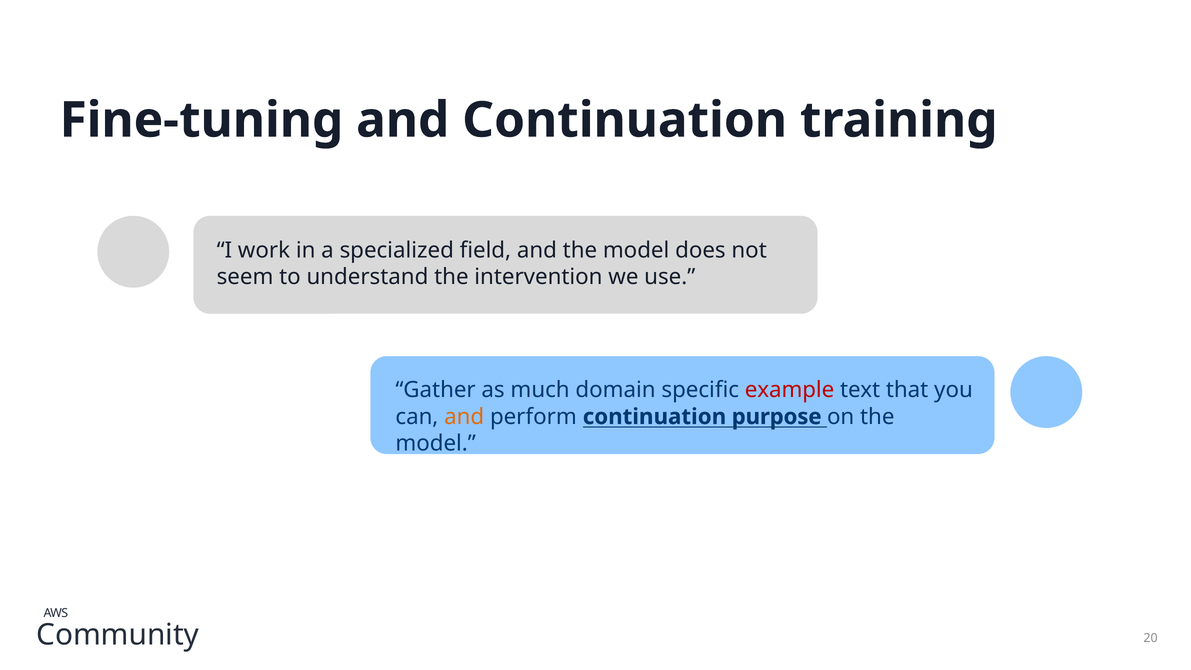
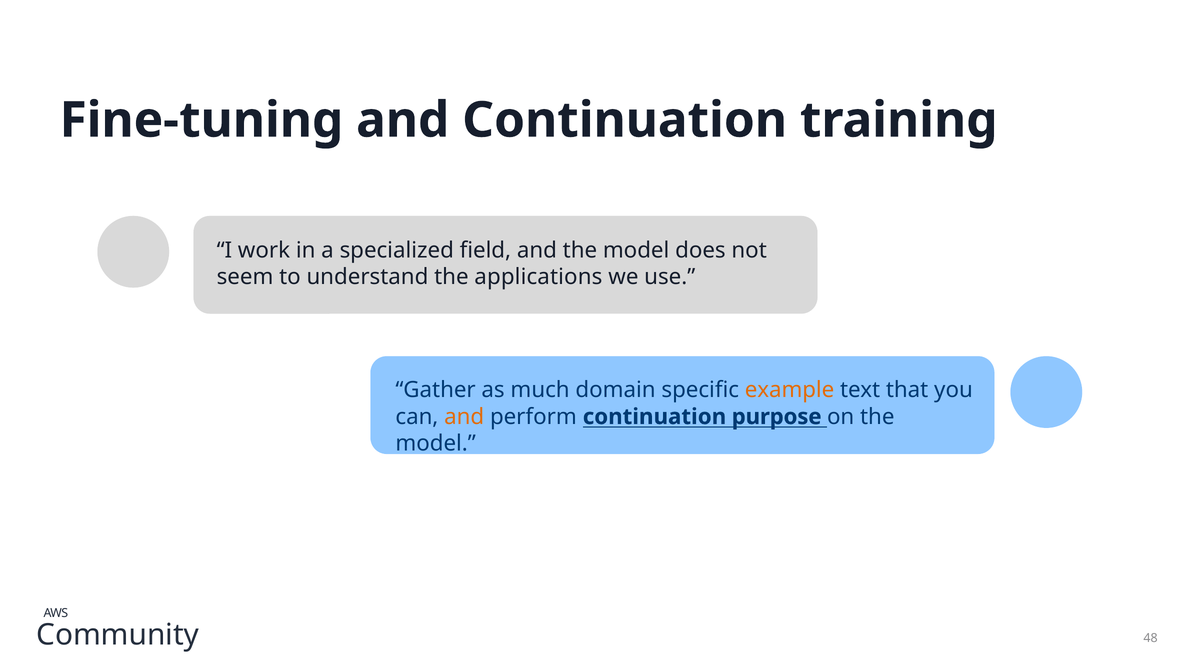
intervention: intervention -> applications (538, 277)
example colour: red -> orange (790, 390)
20: 20 -> 48 (1151, 638)
